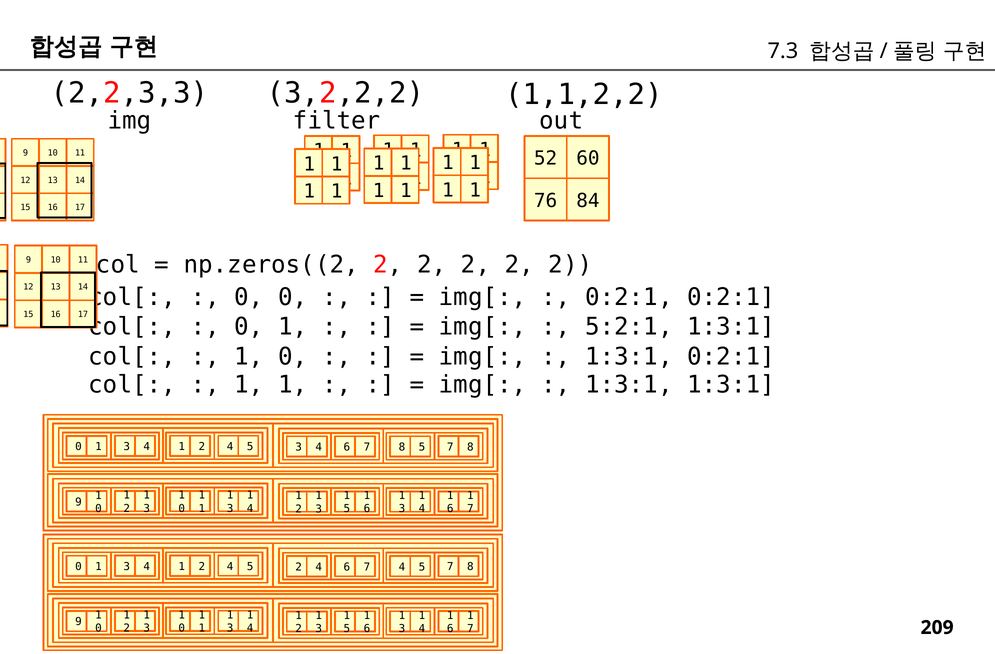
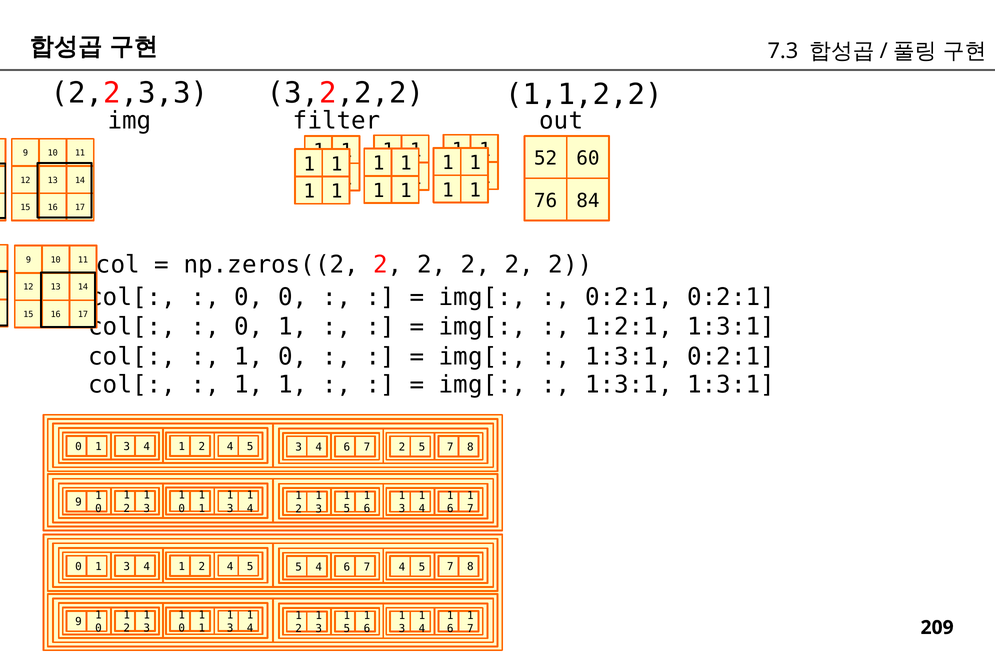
5:2:1: 5:2:1 -> 1:2:1 (629, 326)
6 7 8: 8 -> 2 (402, 447)
5 2: 2 -> 5 (299, 567)
